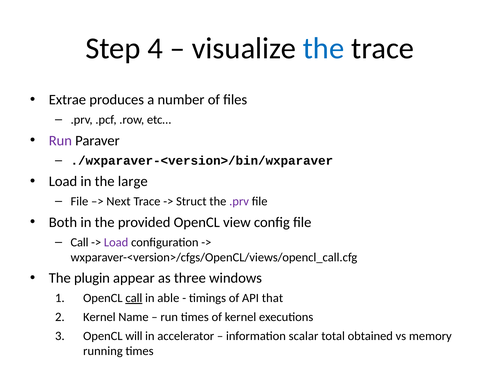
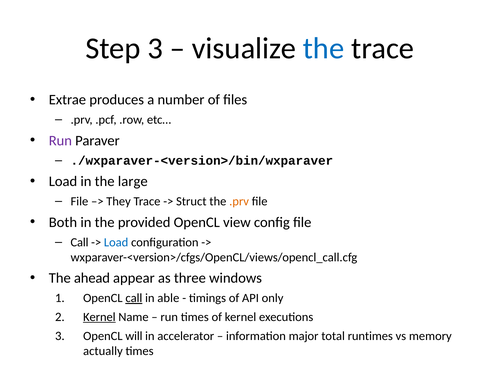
Step 4: 4 -> 3 (155, 48)
Next: Next -> They (119, 201)
.prv colour: purple -> orange (239, 201)
Load colour: purple -> blue (116, 242)
plugin: plugin -> ahead (92, 278)
that: that -> only (273, 298)
Kernel underline: none -> present (99, 317)
scalar: scalar -> major (304, 336)
obtained: obtained -> runtimes (370, 336)
running: running -> actually (103, 351)
